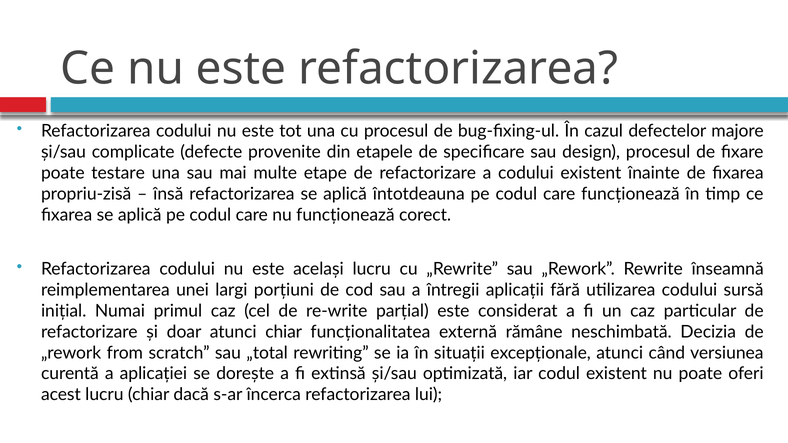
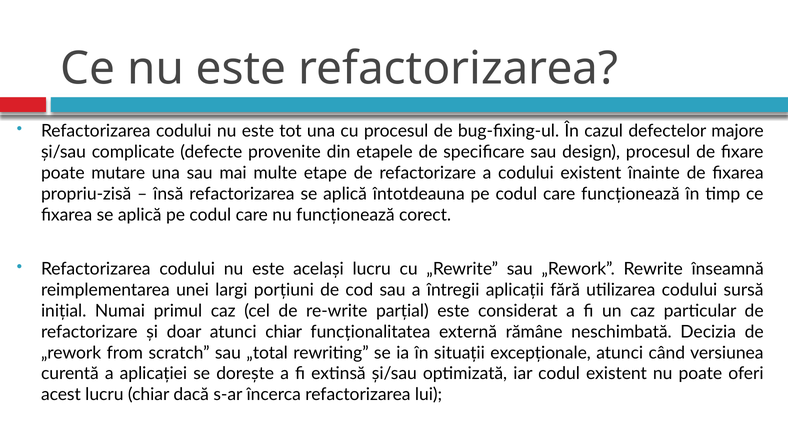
testare: testare -> mutare (118, 173)
